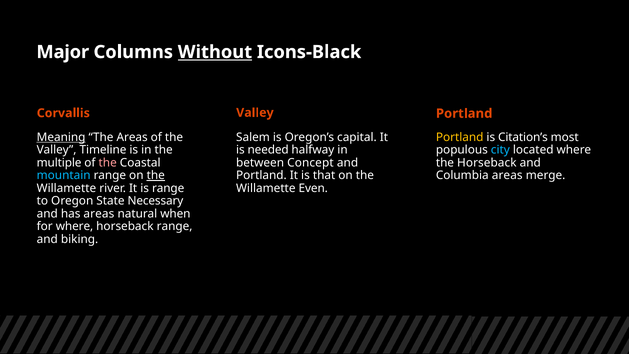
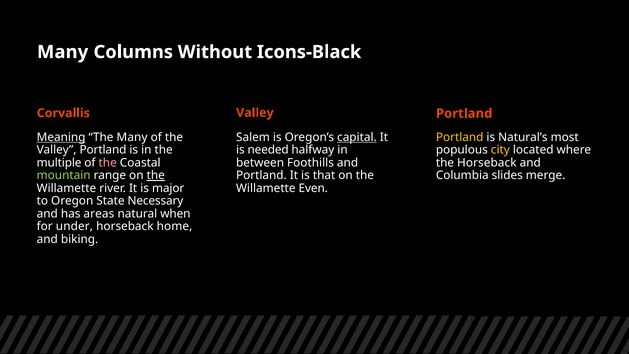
Major: Major -> Many (63, 52)
Without underline: present -> none (215, 52)
The Areas: Areas -> Many (132, 137)
capital underline: none -> present (357, 137)
Citation’s: Citation’s -> Natural’s (523, 137)
Valley Timeline: Timeline -> Portland (103, 150)
city colour: light blue -> yellow (500, 150)
Concept: Concept -> Foothills (310, 163)
mountain colour: light blue -> light green (64, 175)
Columbia areas: areas -> slides (507, 175)
is range: range -> major (168, 188)
for where: where -> under (74, 226)
horseback range: range -> home (175, 226)
